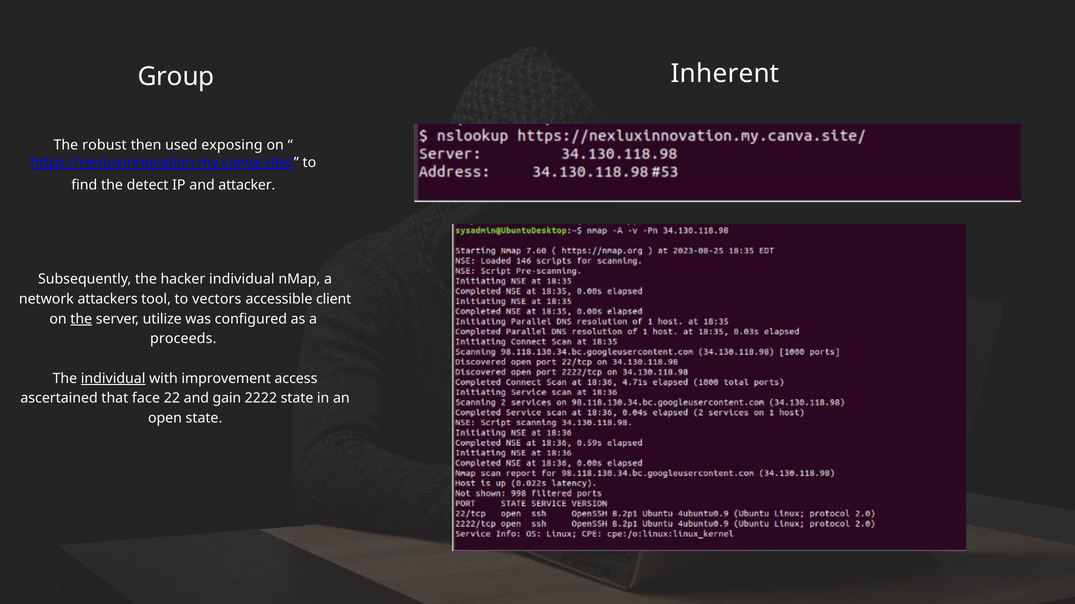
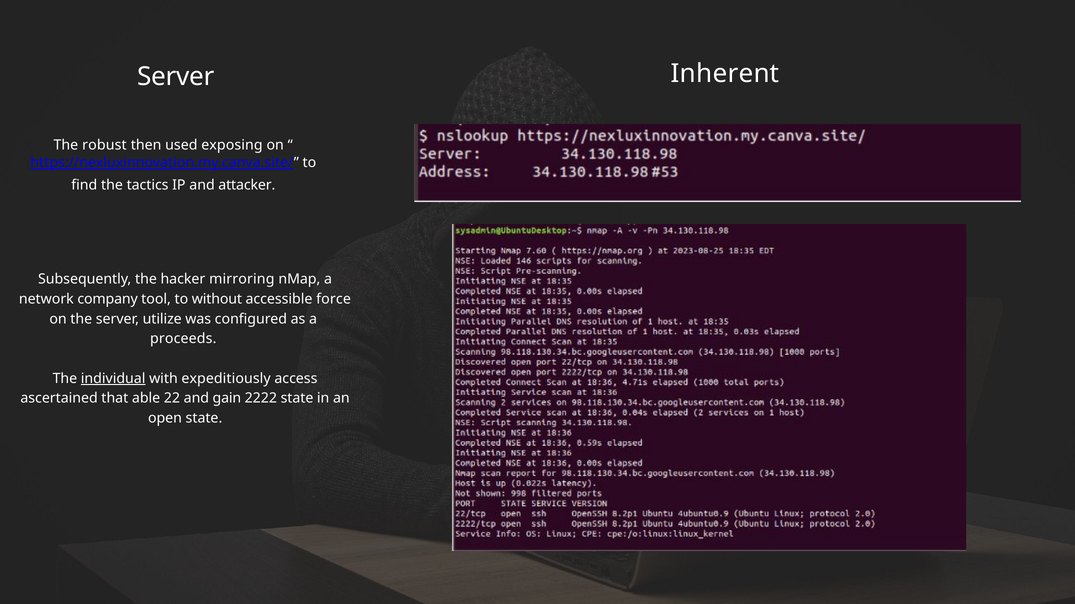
Group: Group -> Server (176, 77)
detect: detect -> tactics (148, 185)
hacker individual: individual -> mirroring (242, 280)
attackers: attackers -> company (108, 299)
vectors: vectors -> without (217, 299)
client: client -> force (334, 299)
the underline: present -> none (81, 319)
improvement: improvement -> expeditiously (226, 379)
face: face -> able (146, 399)
